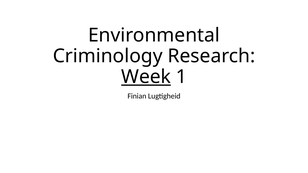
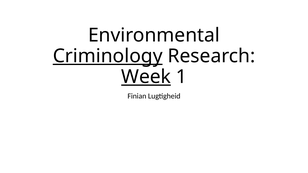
Criminology underline: none -> present (108, 56)
